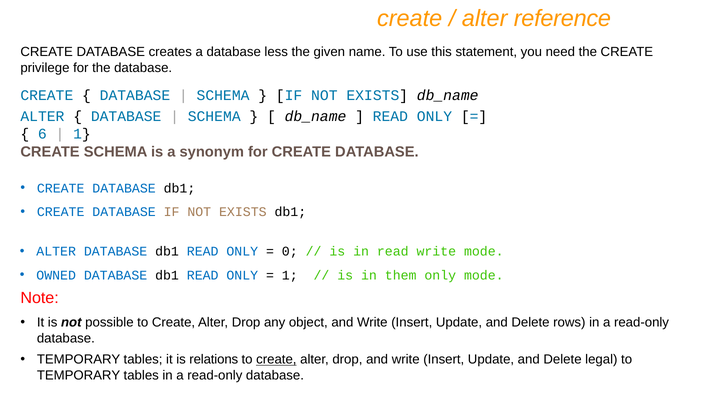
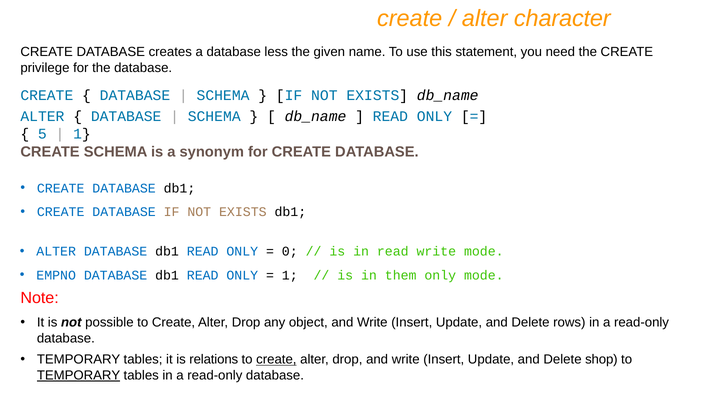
reference: reference -> character (562, 18)
6: 6 -> 5 (42, 134)
OWNED: OWNED -> EMPNO (56, 275)
legal: legal -> shop (601, 360)
TEMPORARY underline: none -> present (79, 375)
